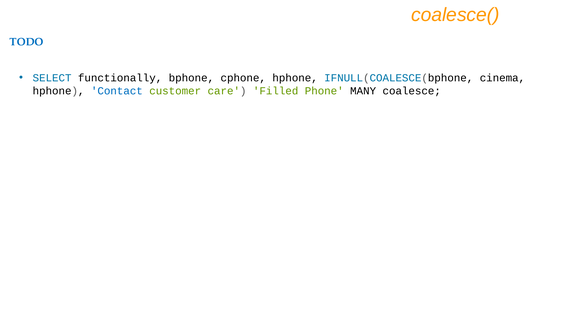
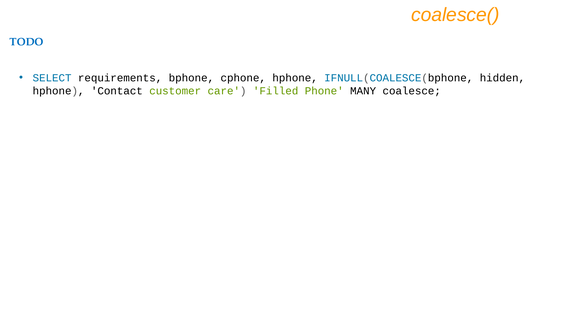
functionally: functionally -> requirements (120, 78)
cinema: cinema -> hidden (502, 78)
Contact colour: blue -> black (117, 91)
